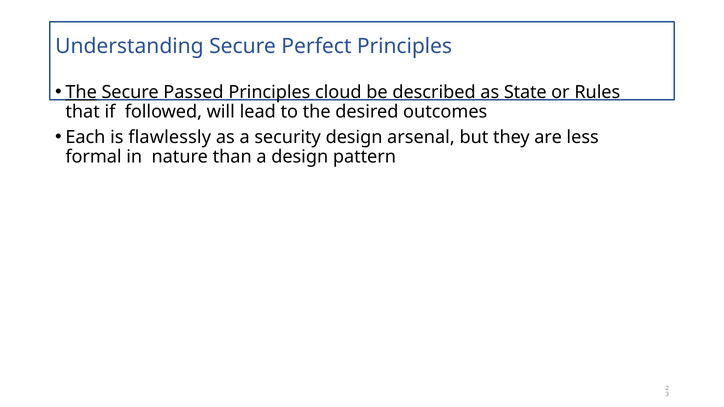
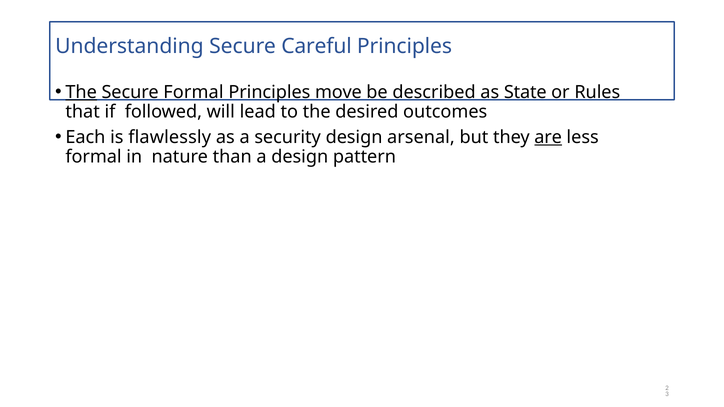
Perfect: Perfect -> Careful (316, 46)
Secure Passed: Passed -> Formal (193, 92)
cloud: cloud -> move (338, 92)
are underline: none -> present (548, 137)
